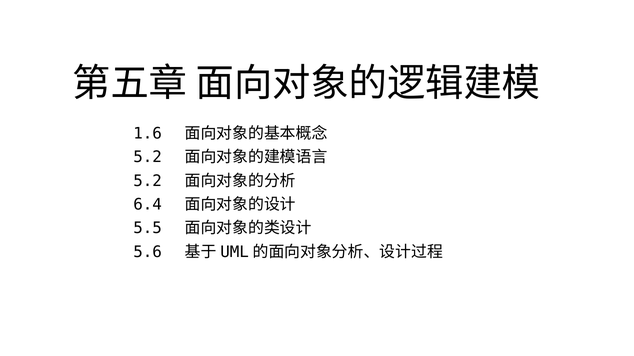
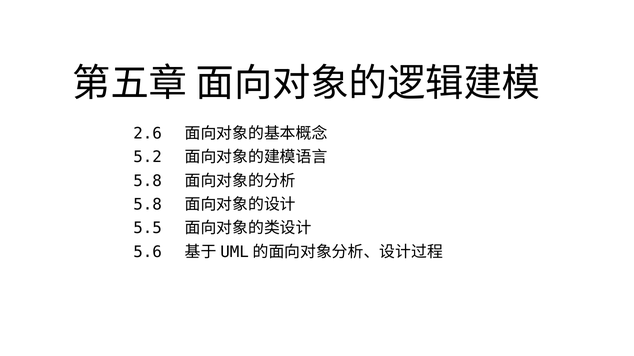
1.6: 1.6 -> 2.6 (148, 134)
5.2: 5.2 -> 5.8 (148, 181)
6.4: 6.4 -> 5.8 (148, 205)
